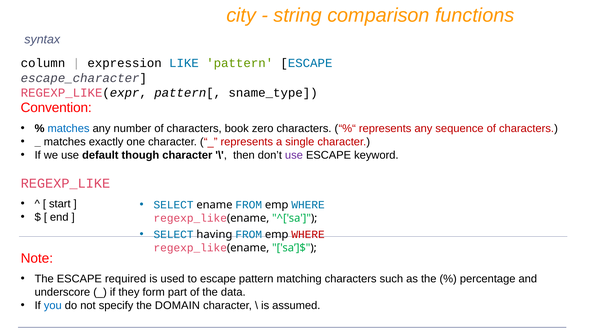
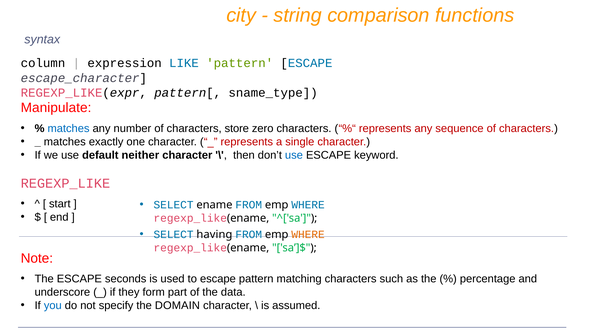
Convention: Convention -> Manipulate (56, 108)
book: book -> store (237, 129)
though: though -> neither (140, 155)
use colour: purple -> blue (294, 155)
WHERE colour: red -> orange (308, 235)
required: required -> seconds (126, 279)
